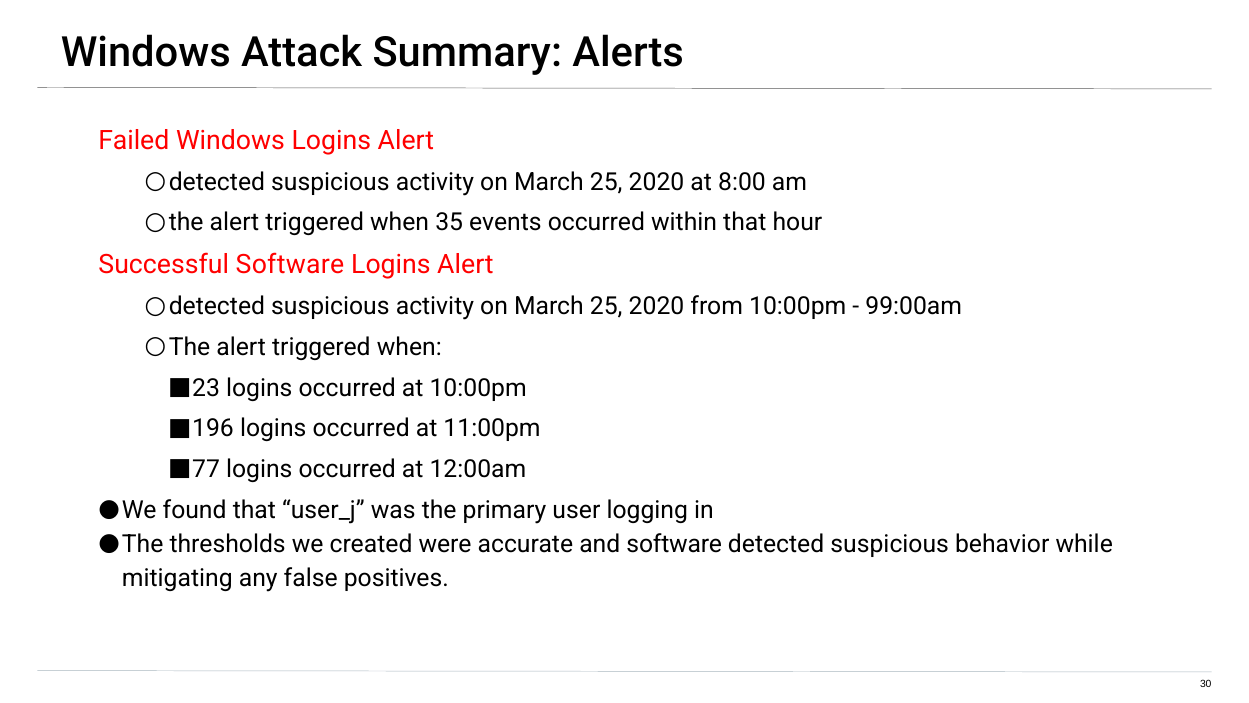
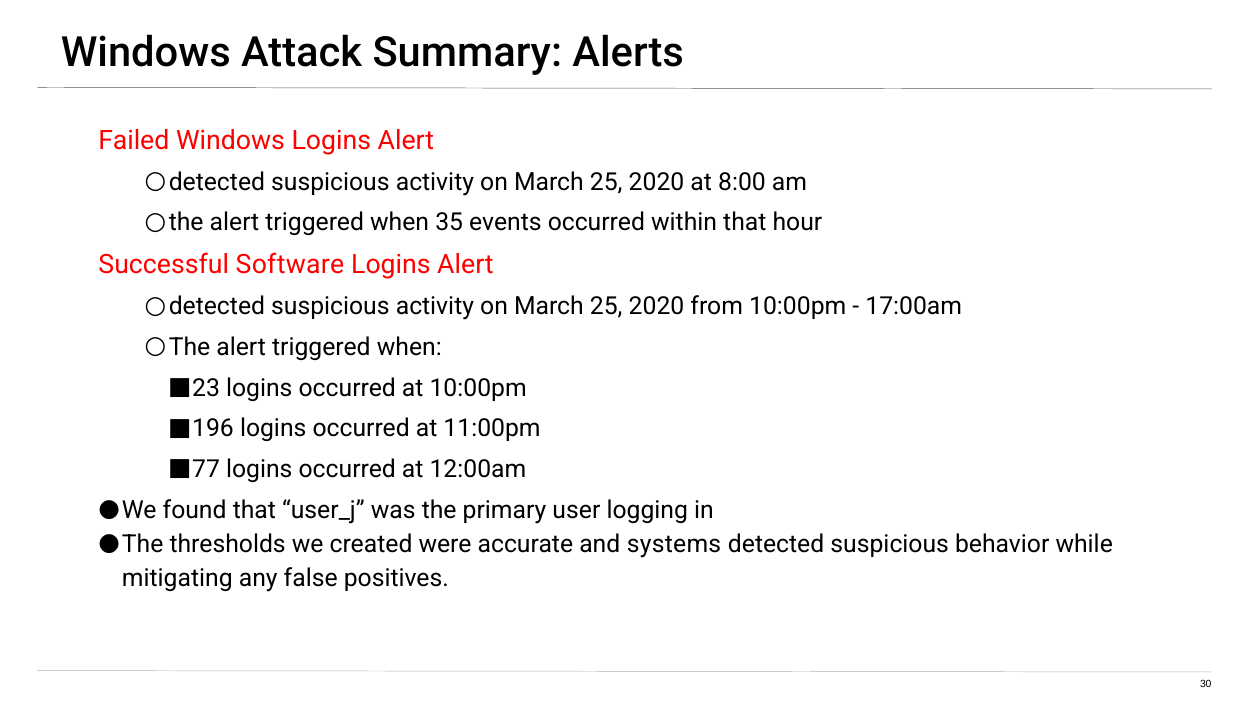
99:00am: 99:00am -> 17:00am (914, 307)
and software: software -> systems (674, 544)
